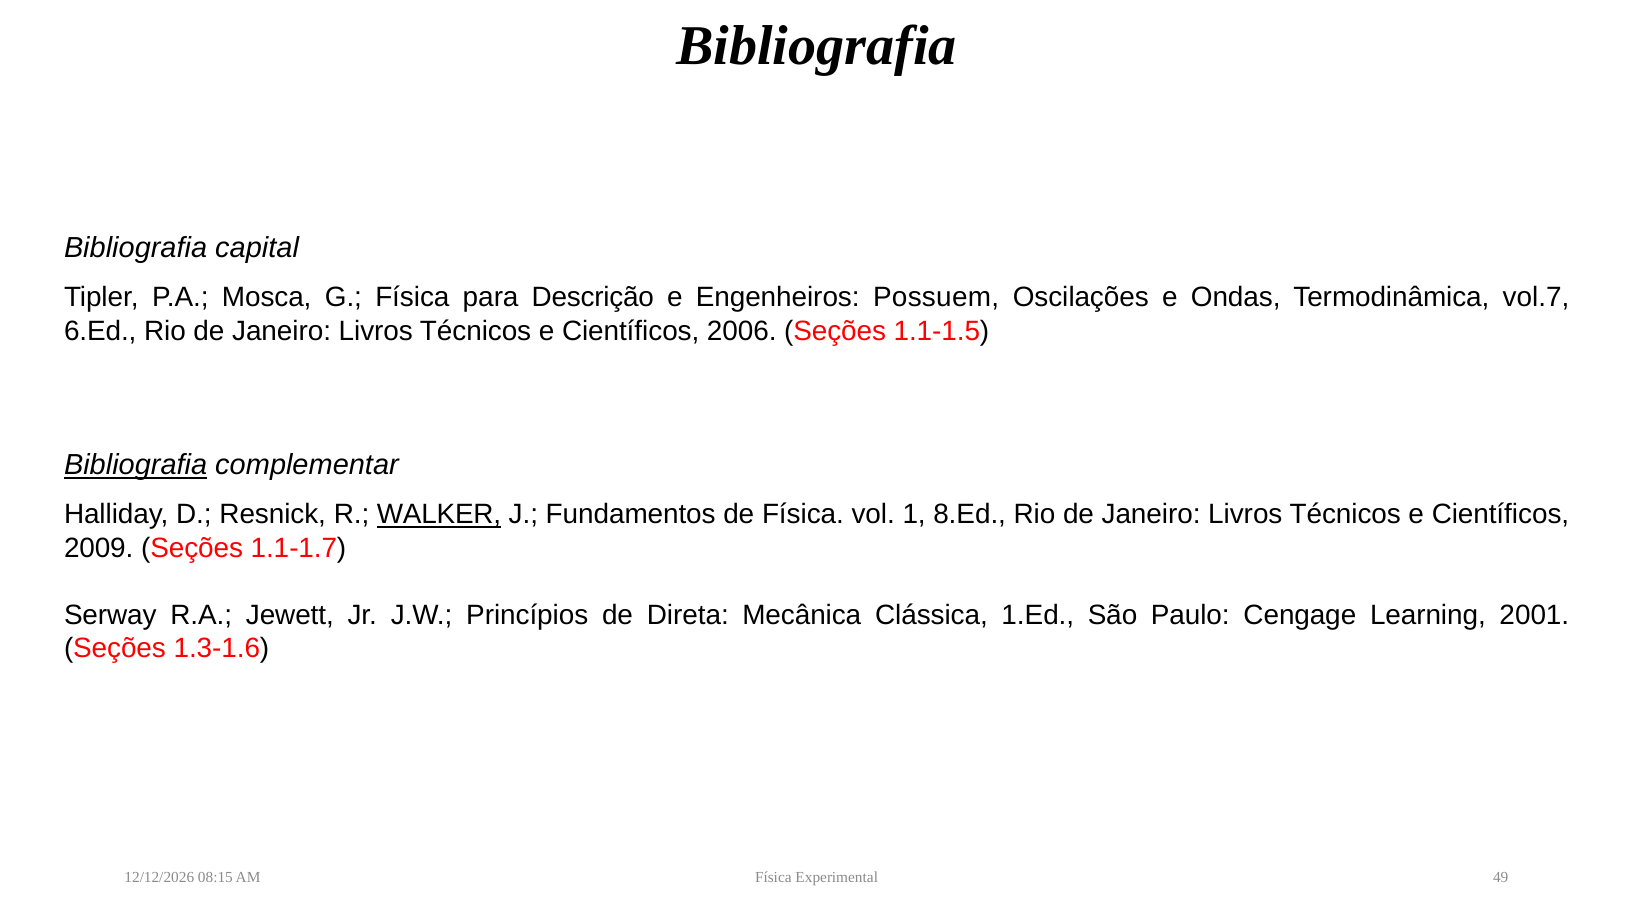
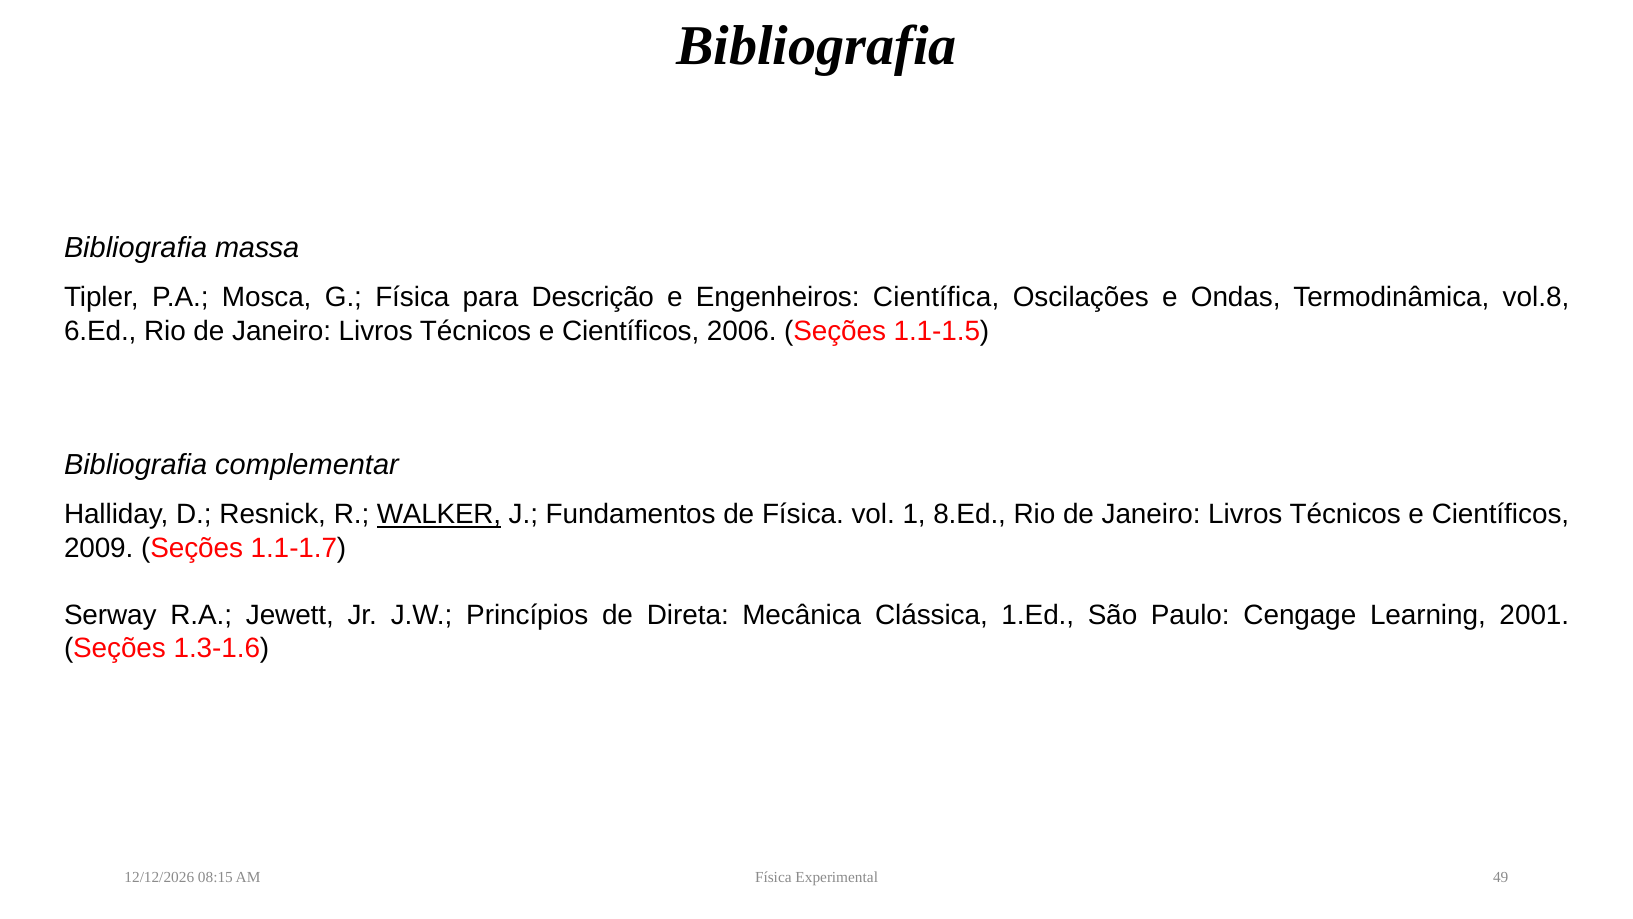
capital: capital -> massa (257, 248)
Possuem: Possuem -> Científica (936, 298)
vol.7: vol.7 -> vol.8 (1536, 298)
Bibliografia underline: present -> none (136, 465)
